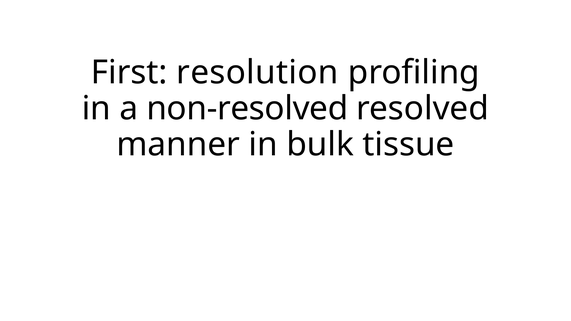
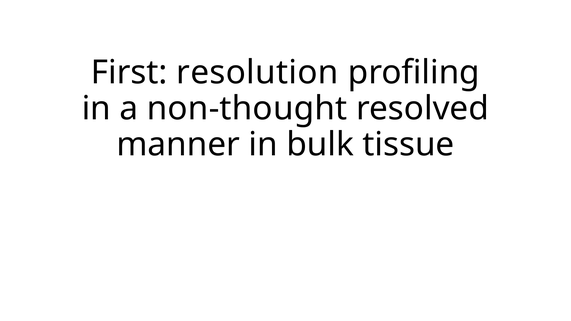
non-resolved: non-resolved -> non-thought (247, 108)
